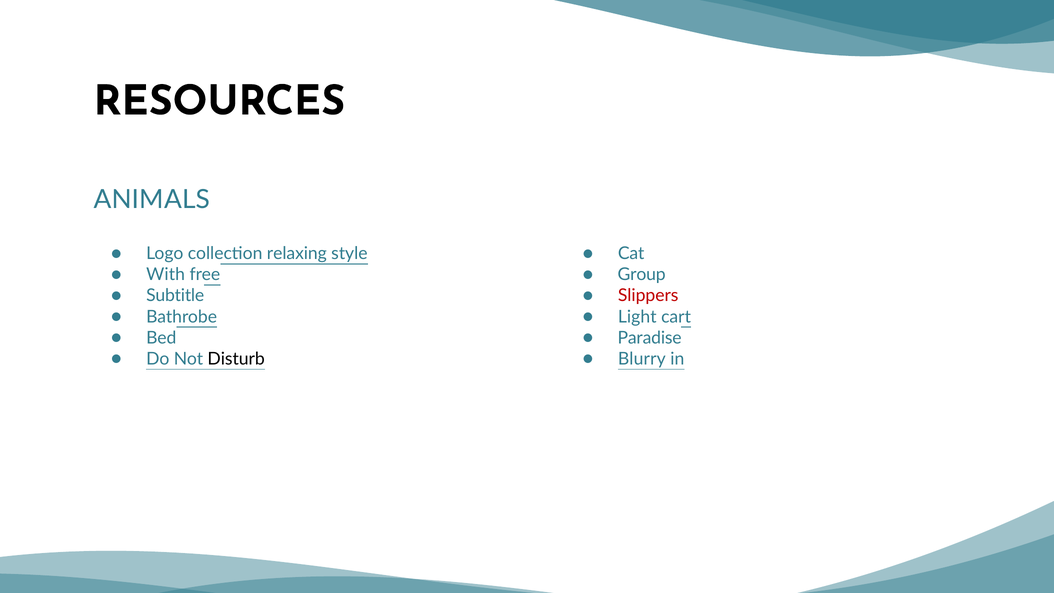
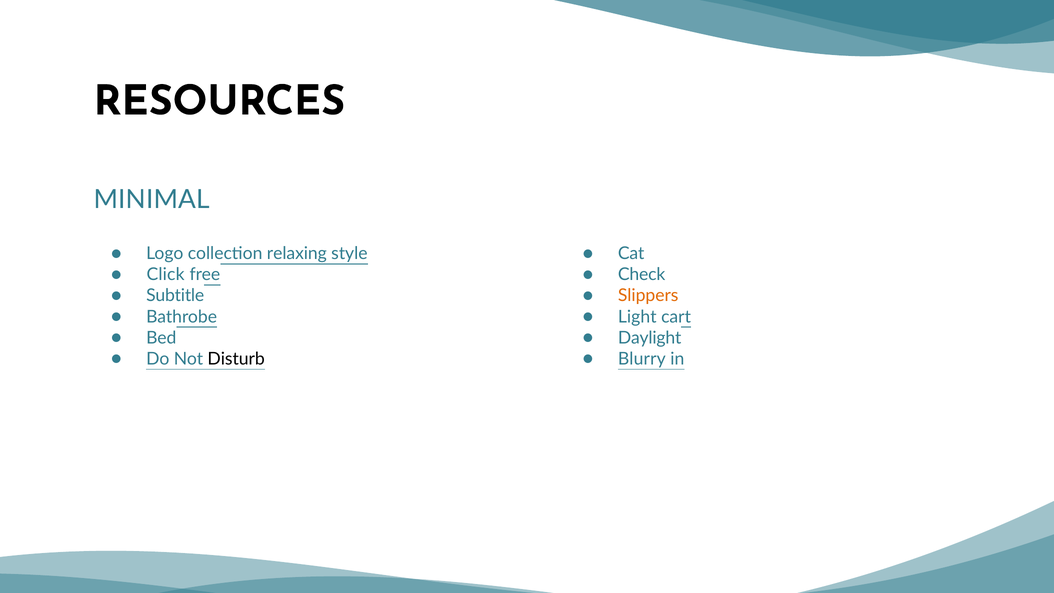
ANIMALS: ANIMALS -> MINIMAL (152, 199)
With: With -> Click (166, 275)
Group: Group -> Check (642, 275)
Slippers colour: red -> orange (648, 296)
Paradise: Paradise -> Daylight (650, 338)
